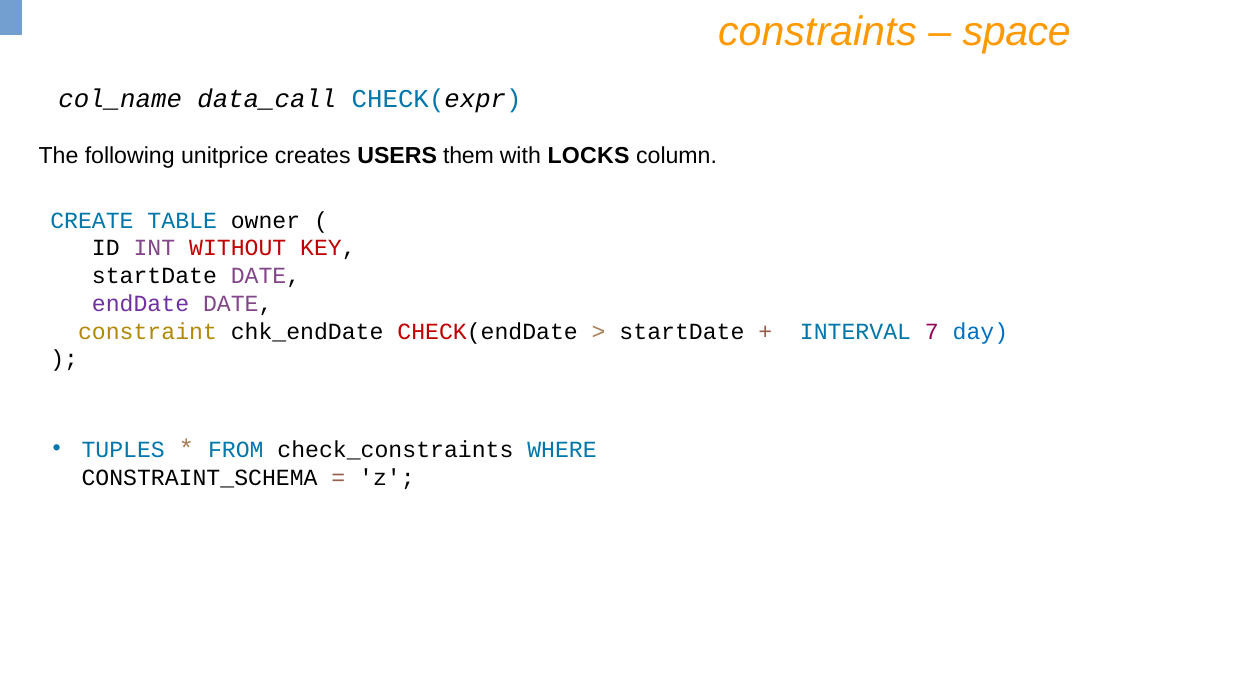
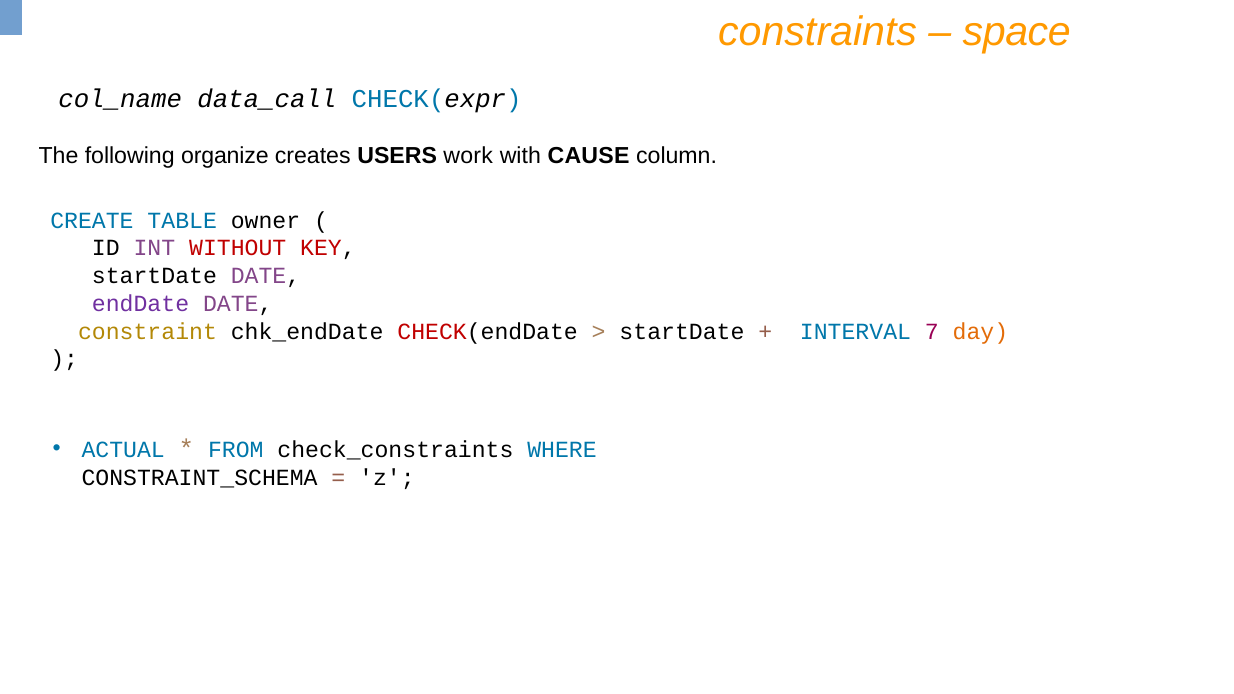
unitprice: unitprice -> organize (225, 156)
them: them -> work (468, 156)
LOCKS: LOCKS -> CAUSE (589, 156)
day colour: blue -> orange (980, 332)
TUPLES: TUPLES -> ACTUAL (123, 450)
